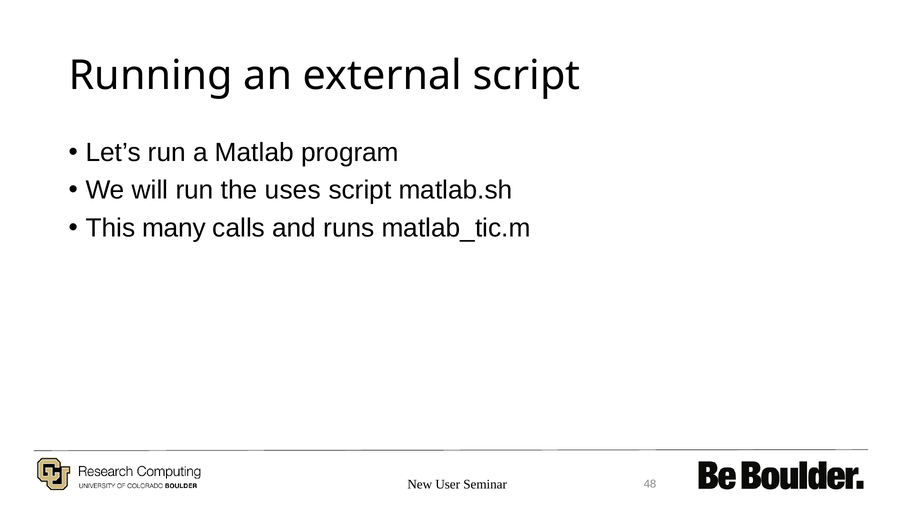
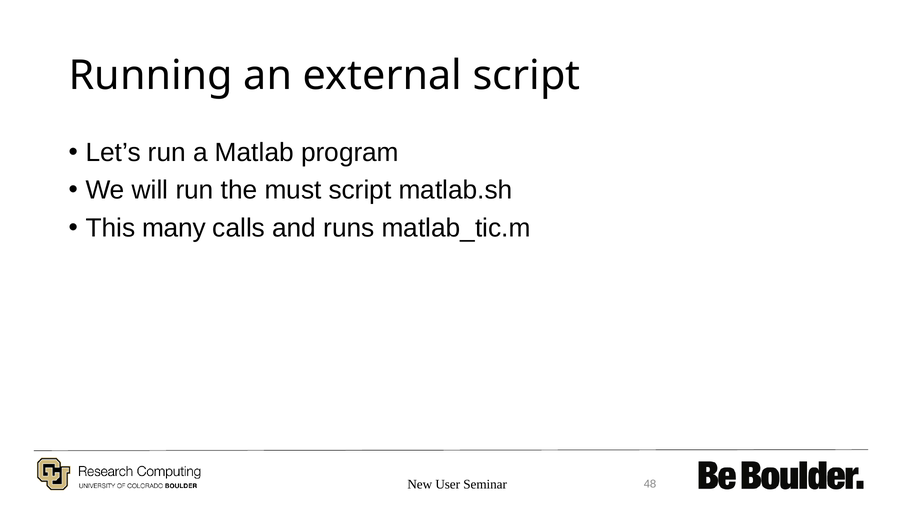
uses: uses -> must (293, 190)
